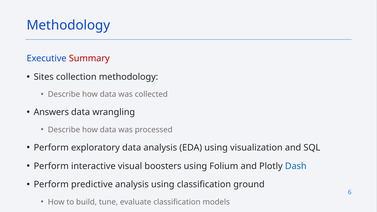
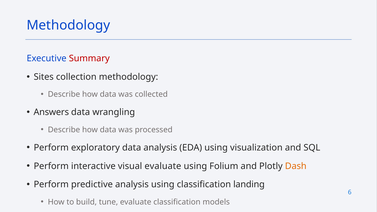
visual boosters: boosters -> evaluate (163, 166)
Dash colour: blue -> orange (296, 166)
ground: ground -> landing (249, 185)
